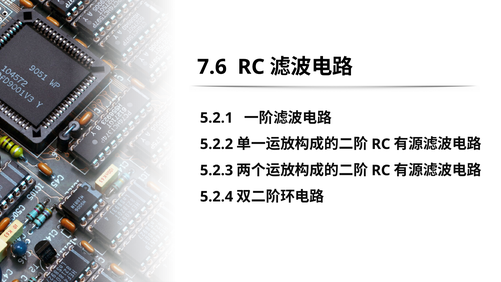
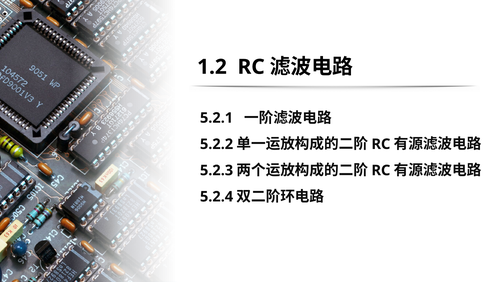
7.6: 7.6 -> 1.2 (212, 67)
